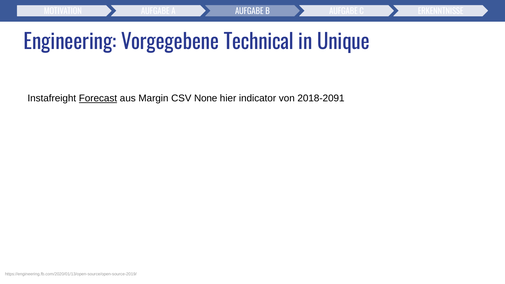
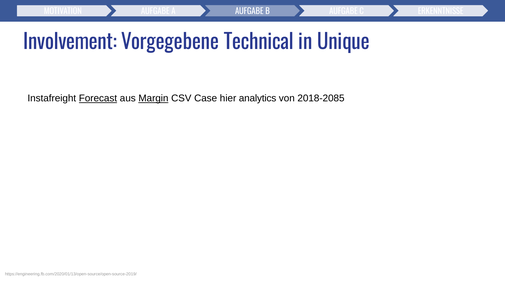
Engineering: Engineering -> Involvement (70, 42)
Margin underline: none -> present (153, 98)
None: None -> Case (206, 98)
indicator: indicator -> analytics (258, 98)
2018-2091: 2018-2091 -> 2018-2085 (321, 98)
